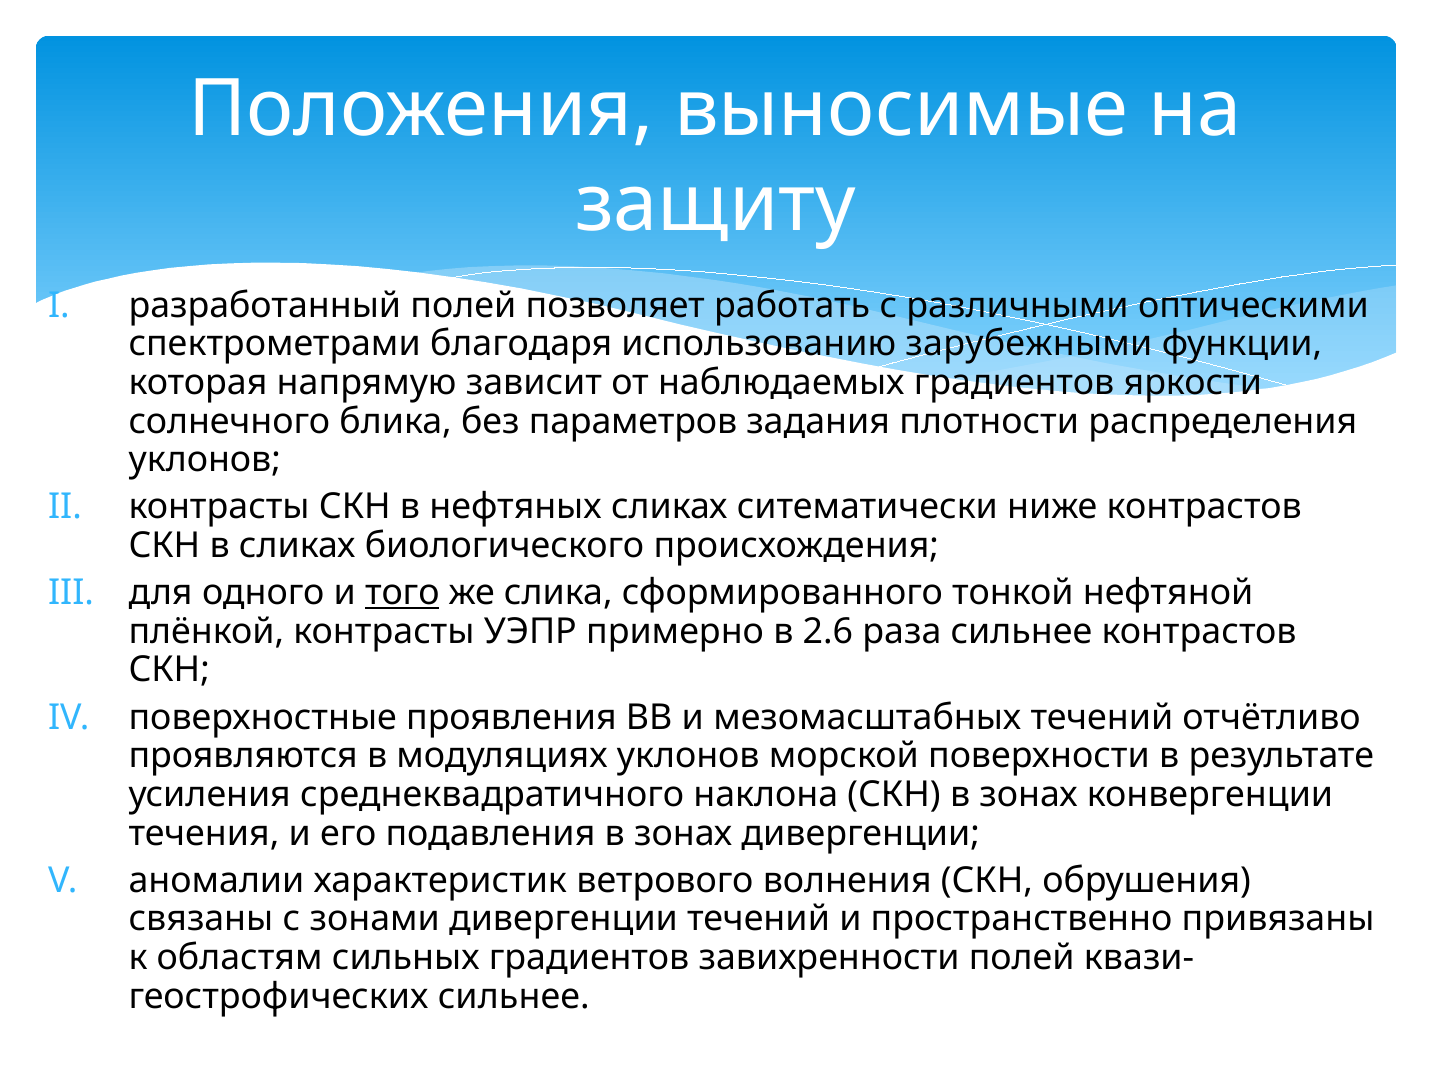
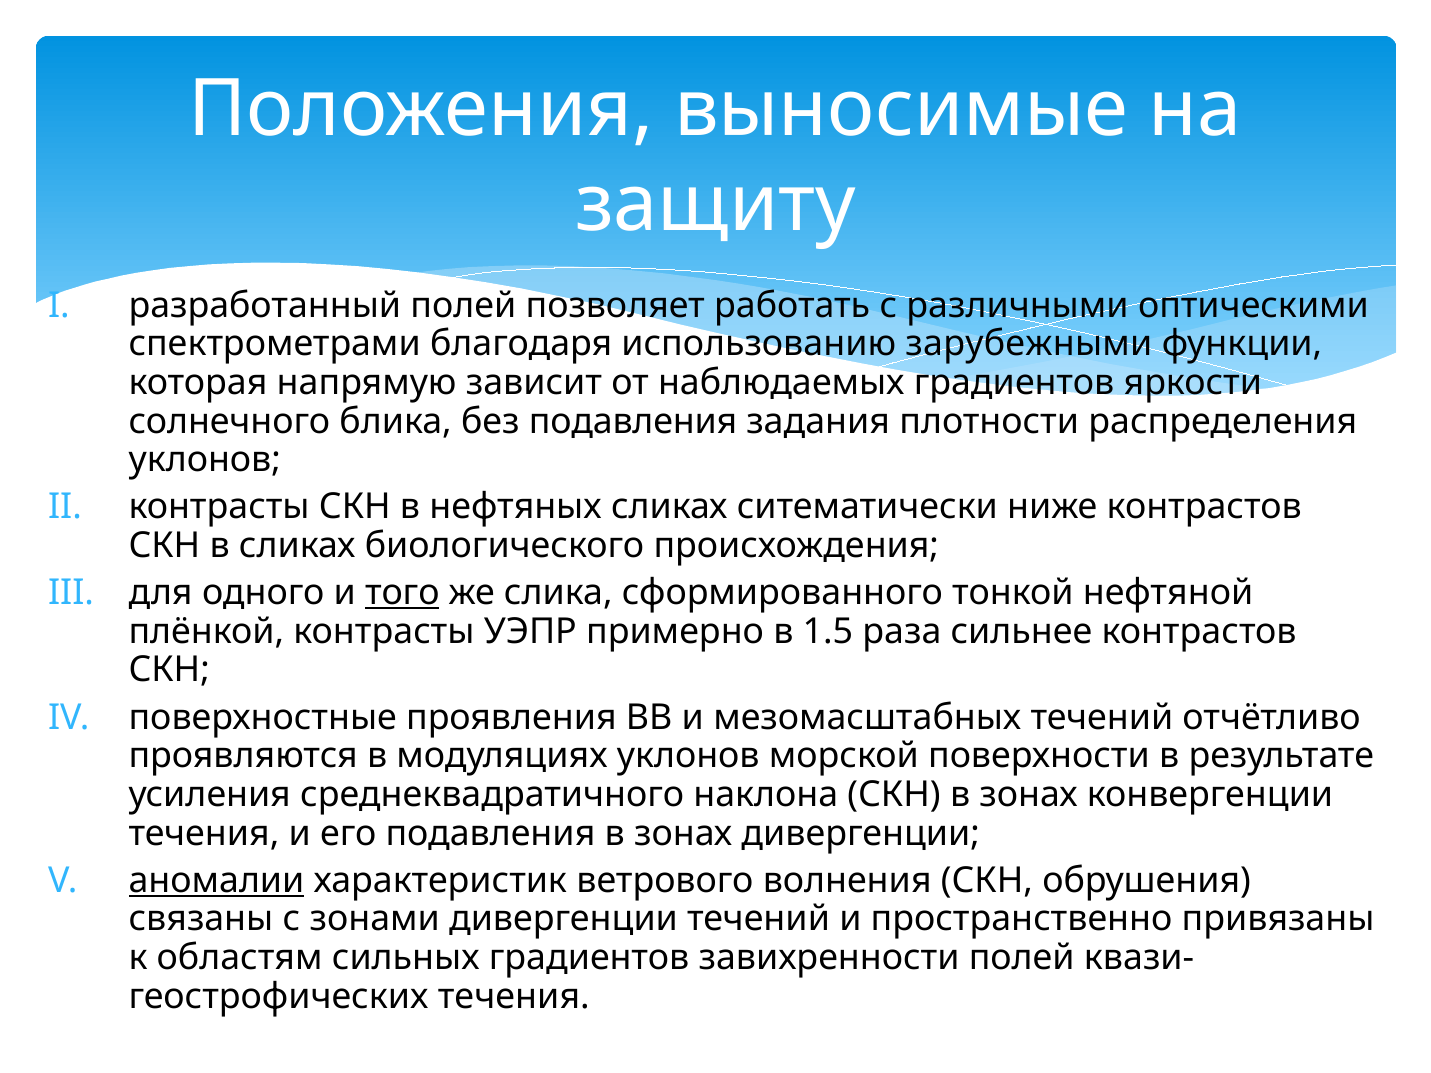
без параметров: параметров -> подавления (633, 421)
2.6: 2.6 -> 1.5 (828, 632)
аномалии underline: none -> present (217, 881)
сильнее: сильнее -> течения (514, 997)
